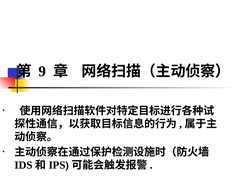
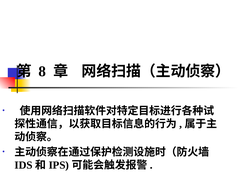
9: 9 -> 8 (42, 71)
